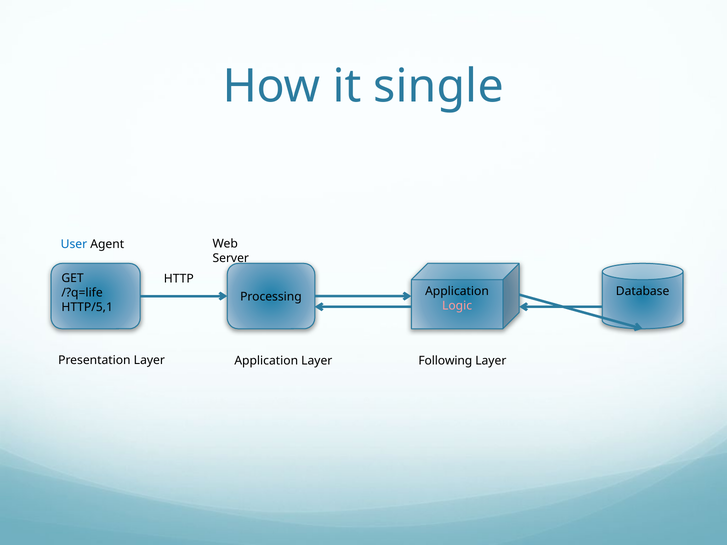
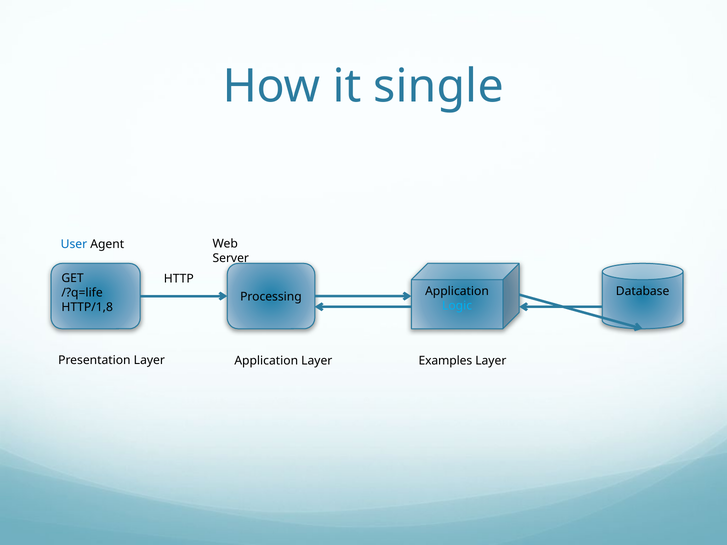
Logic colour: pink -> light blue (457, 306)
HTTP/5,1: HTTP/5,1 -> HTTP/1,8 (87, 307)
Following: Following -> Examples (445, 361)
